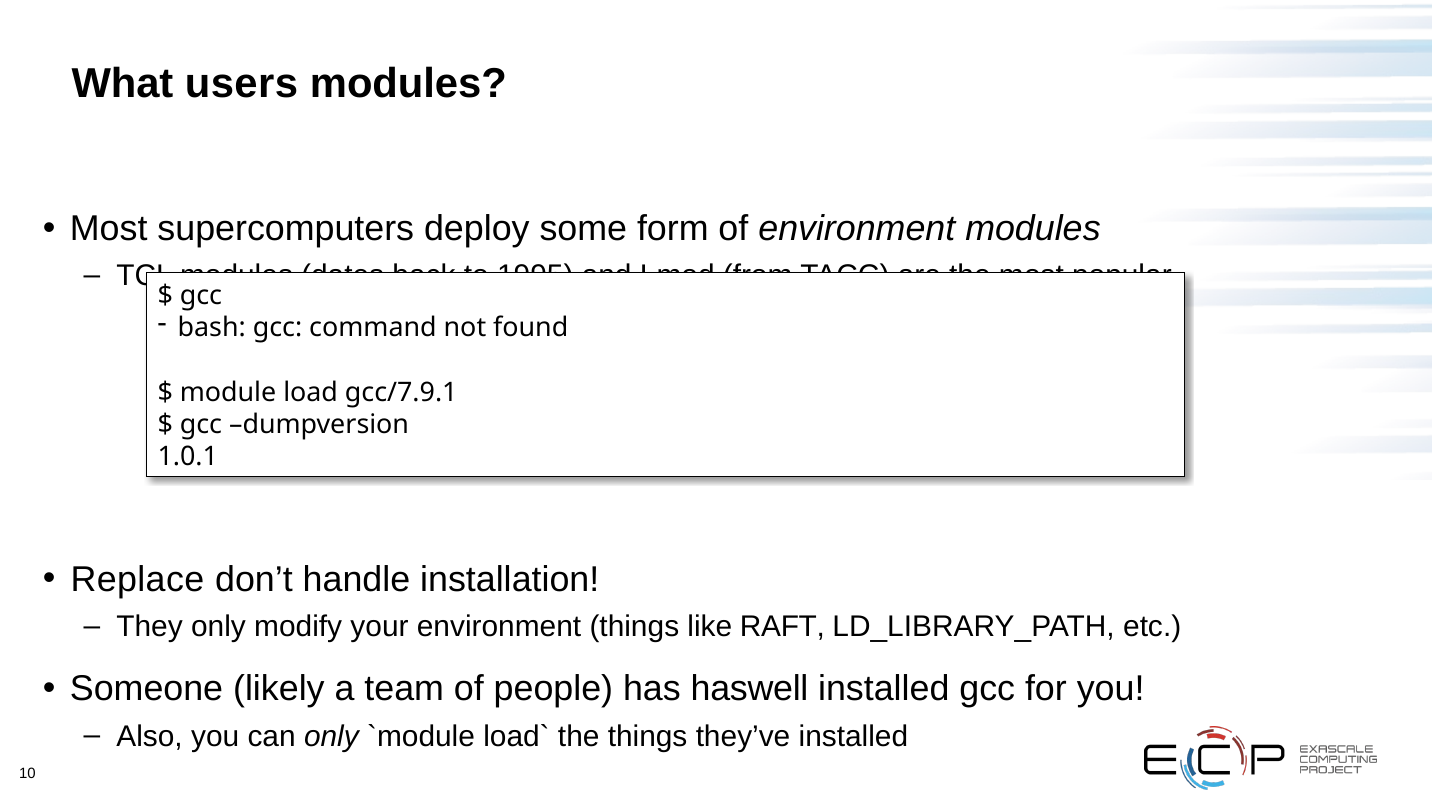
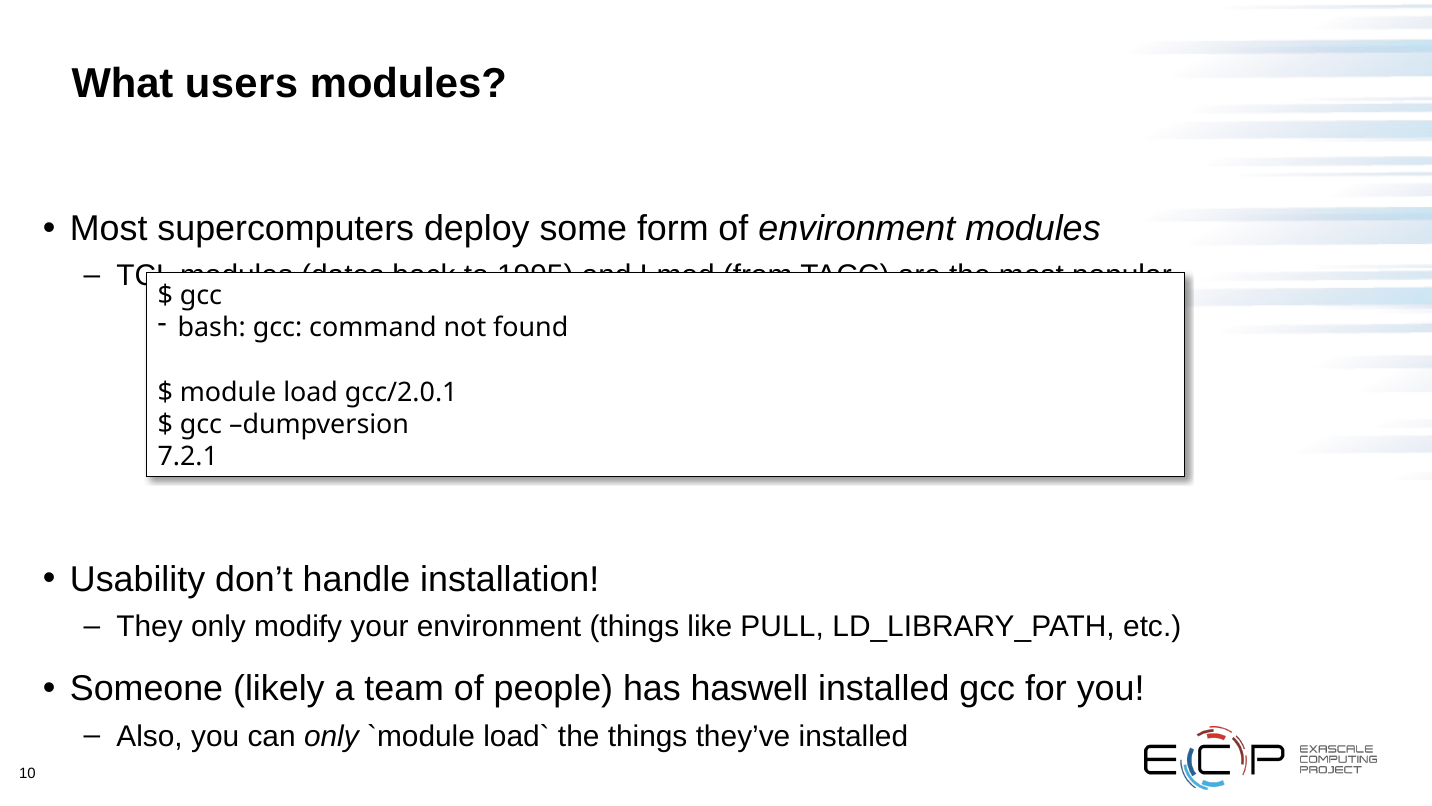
gcc/7.9.1: gcc/7.9.1 -> gcc/2.0.1 (401, 392)
1.0.1: 1.0.1 -> 7.2.1 (188, 457)
Replace: Replace -> Usability (138, 579)
RAFT: RAFT -> PULL (782, 626)
